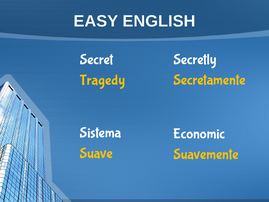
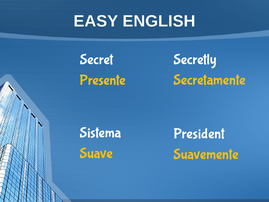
Tragedy: Tragedy -> Presente (103, 79)
Economic: Economic -> President (199, 133)
